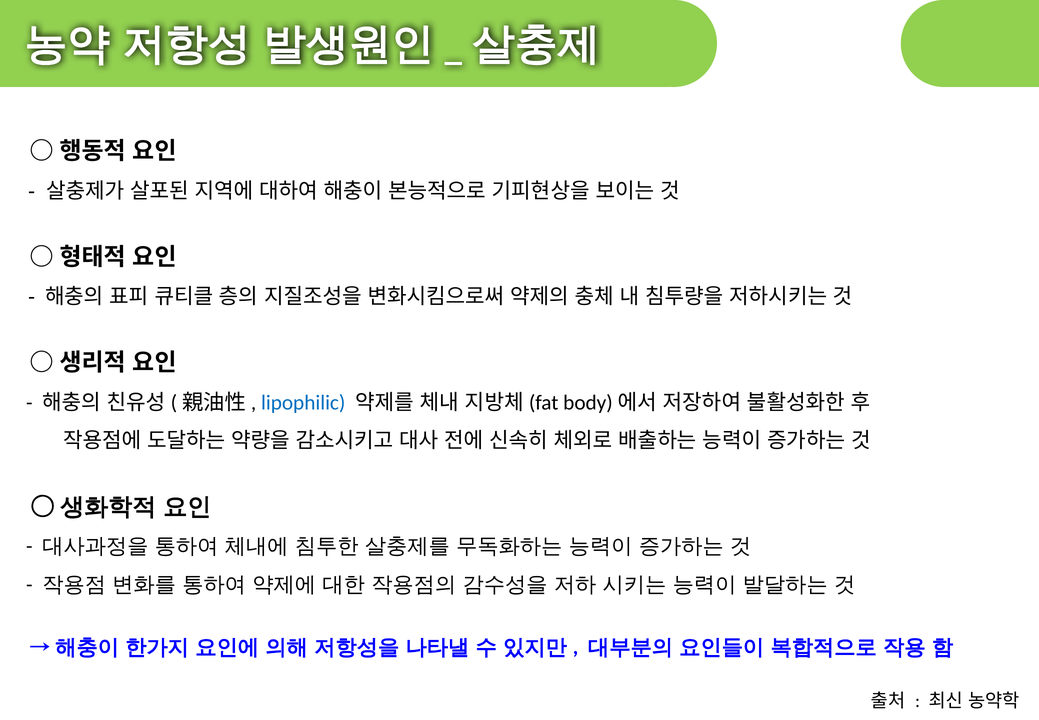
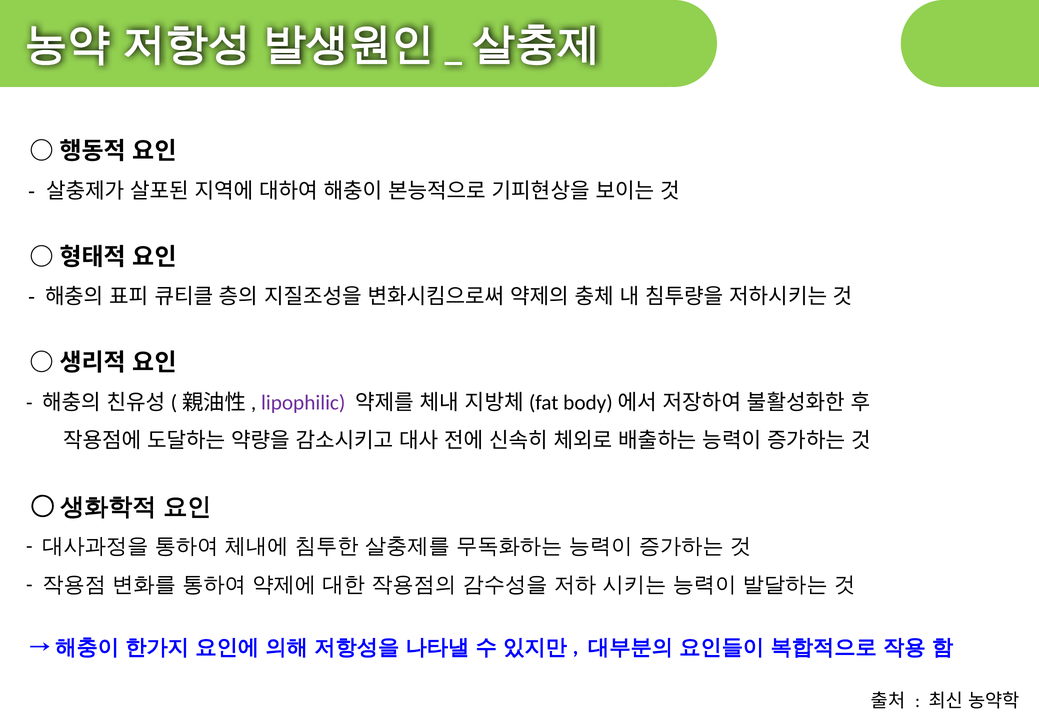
lipophilic colour: blue -> purple (303, 402)
